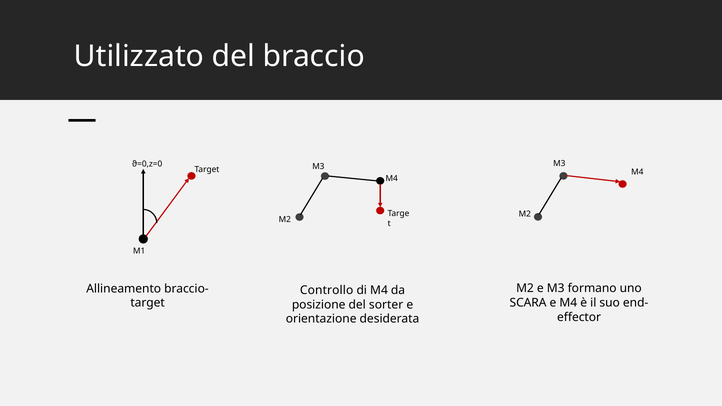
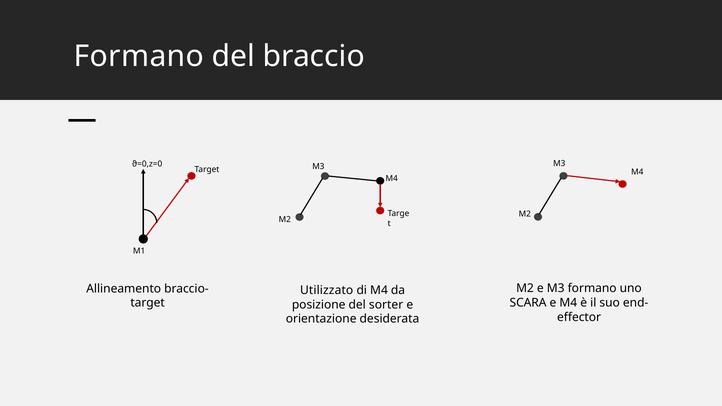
Utilizzato: Utilizzato -> Formano (139, 57)
Controllo: Controllo -> Utilizzato (327, 290)
